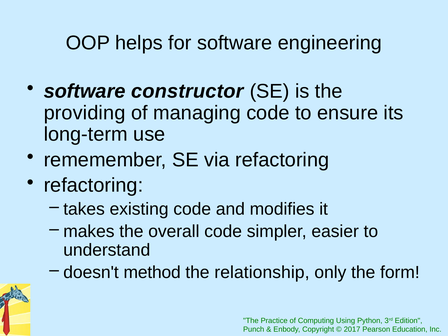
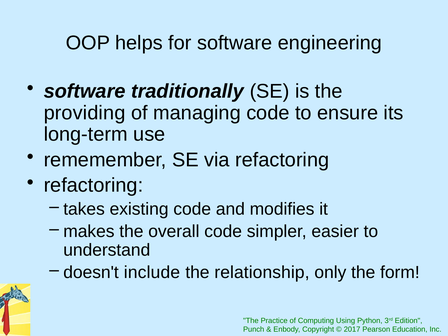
constructor: constructor -> traditionally (187, 91)
method: method -> include (152, 272)
